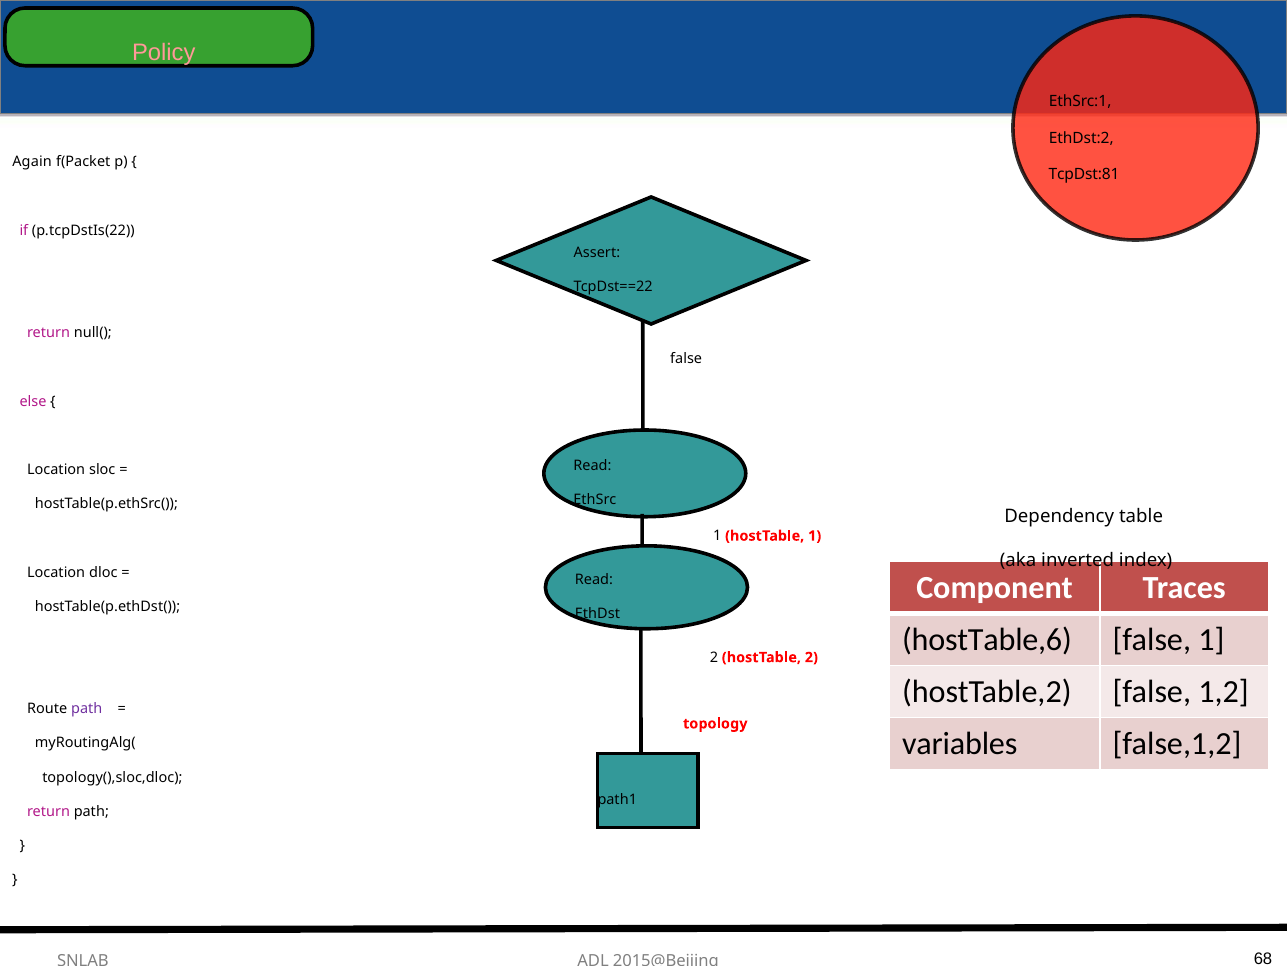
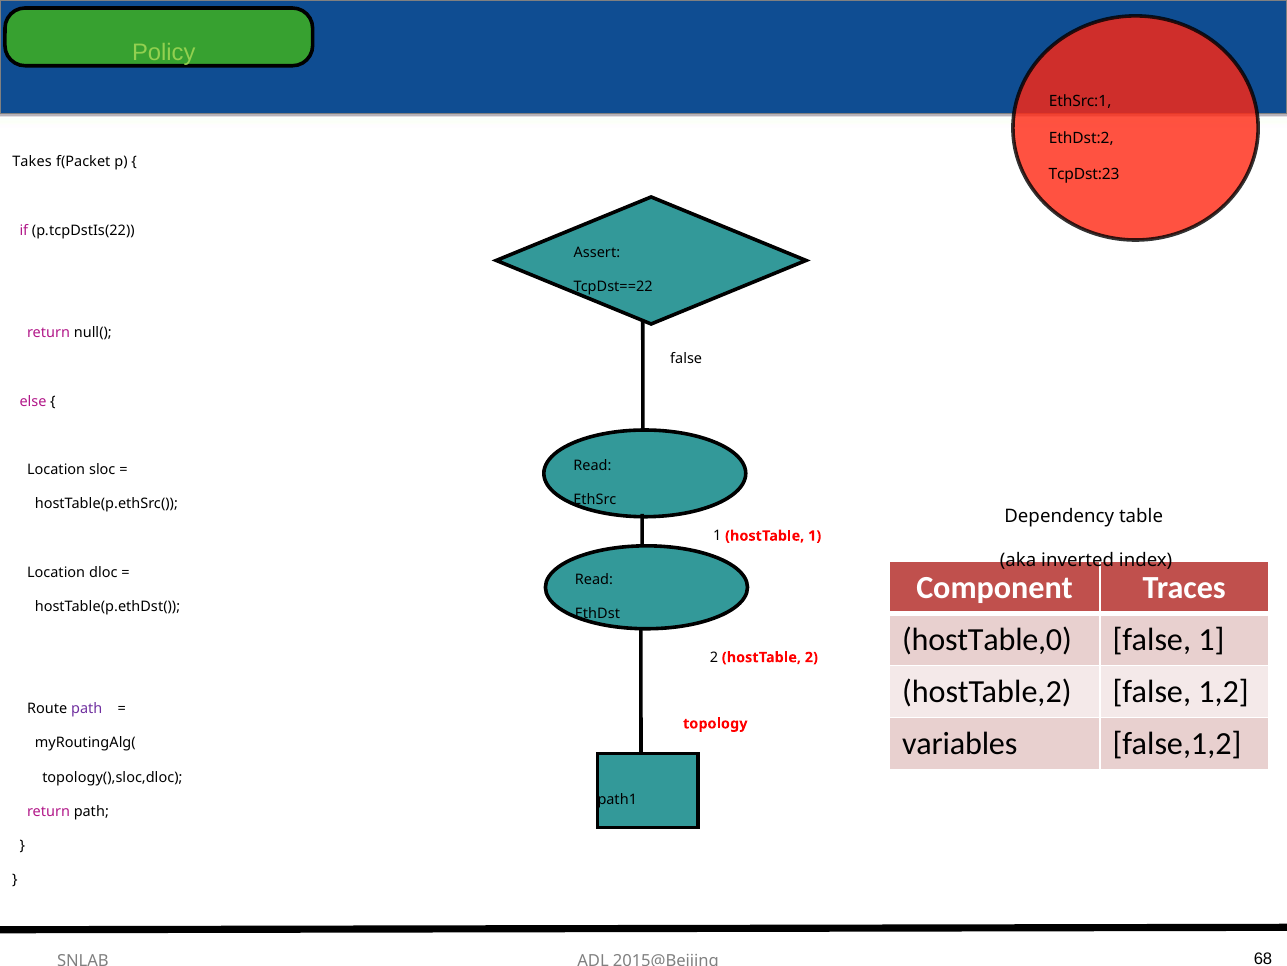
Policy colour: pink -> light green (164, 52)
Again: Again -> Takes (32, 162)
TcpDst:81: TcpDst:81 -> TcpDst:23 (1084, 174)
hostTable,6: hostTable,6 -> hostTable,0 (987, 639)
